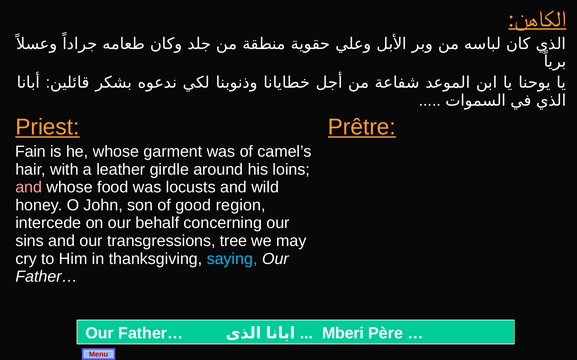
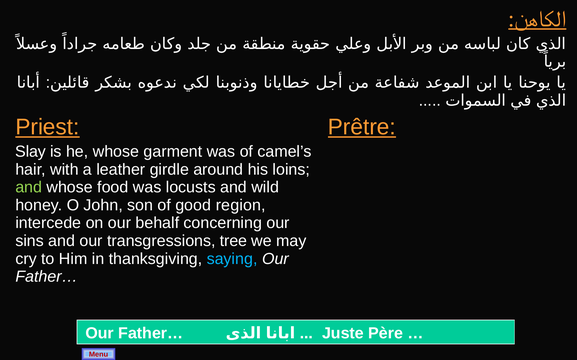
Fain: Fain -> Slay (31, 152)
and colour: pink -> light green (29, 188)
Mberi: Mberi -> Juste (343, 334)
